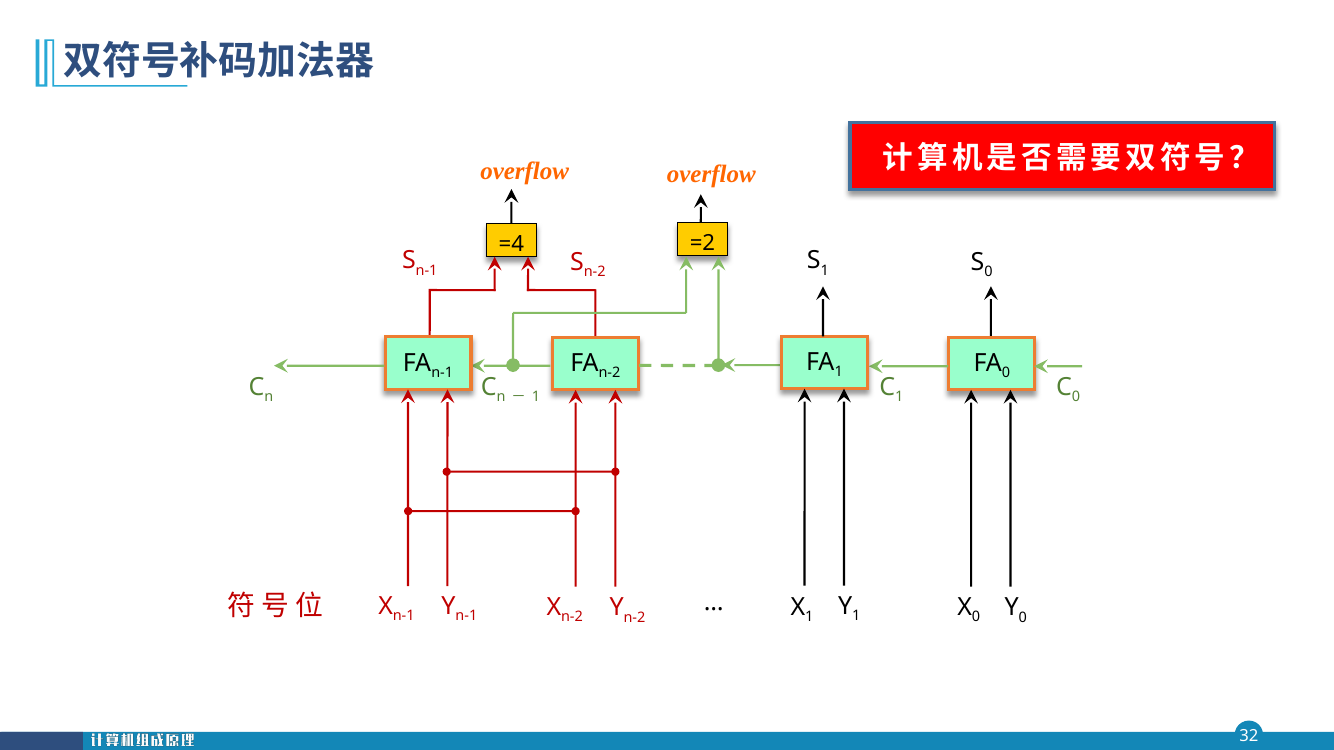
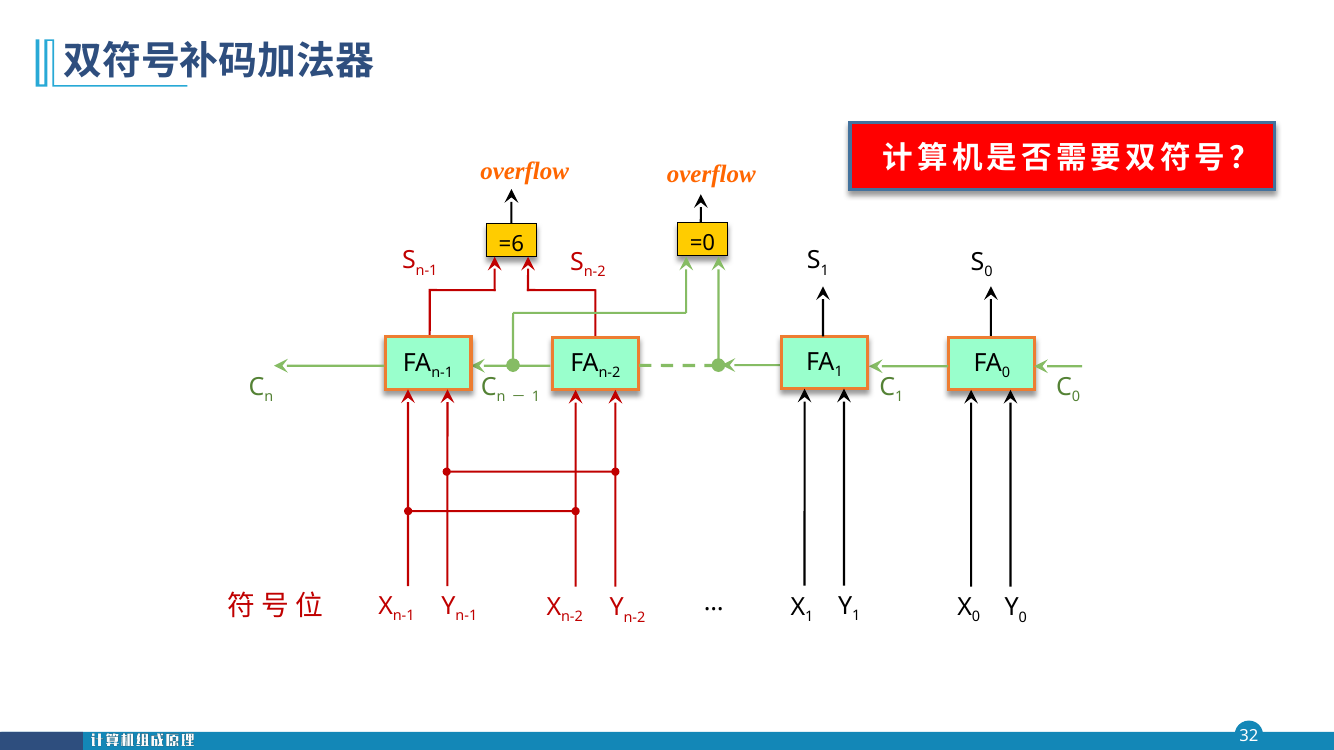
=2: =2 -> =0 (702, 243)
=4: =4 -> =6 (511, 244)
